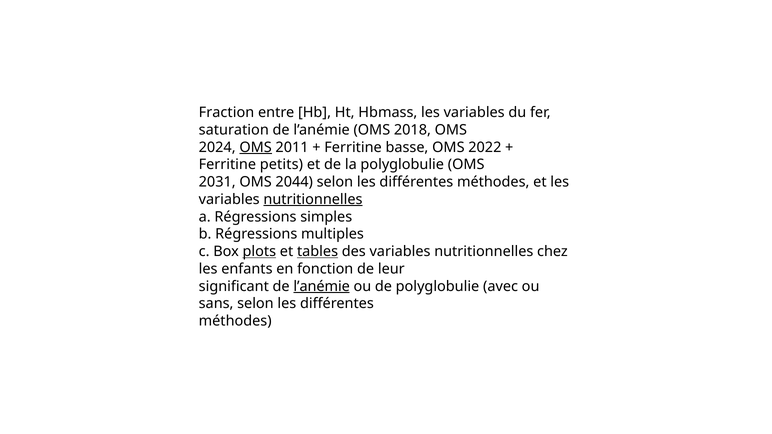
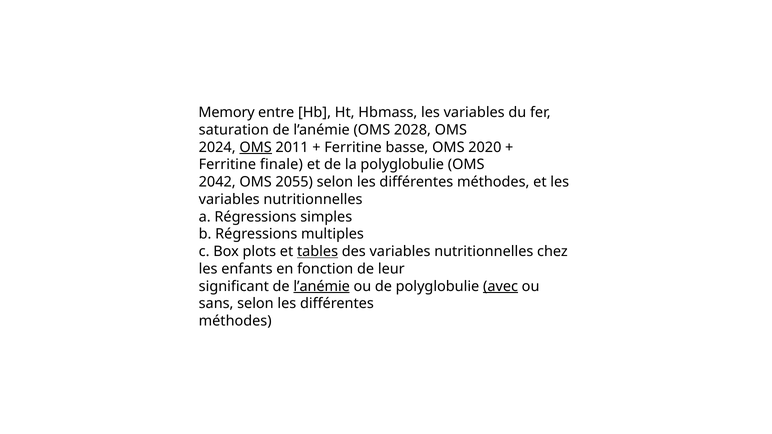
Fraction: Fraction -> Memory (227, 113)
2018: 2018 -> 2028 (412, 130)
2022: 2022 -> 2020 (485, 147)
petits: petits -> finale (281, 165)
2031: 2031 -> 2042 (217, 182)
2044: 2044 -> 2055 (294, 182)
nutritionnelles underline: present -> none (313, 200)
plots underline: present -> none (259, 252)
avec underline: none -> present (501, 286)
